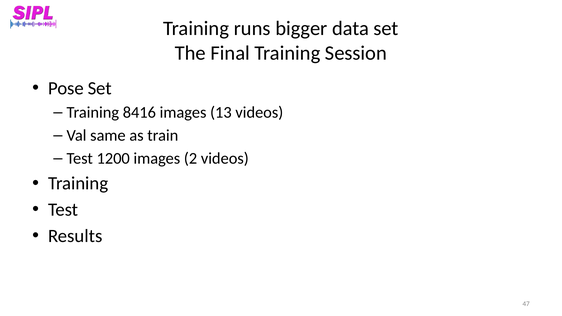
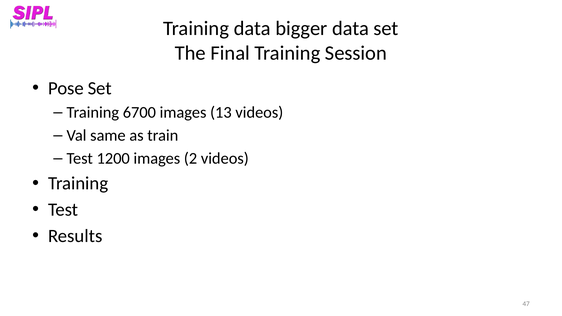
Training runs: runs -> data (252, 28)
8416: 8416 -> 6700 (139, 113)
